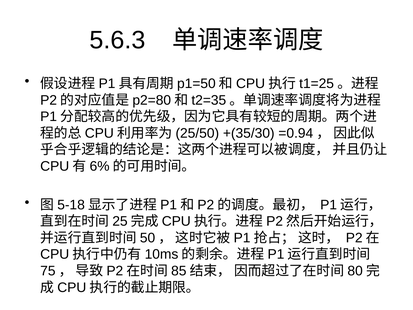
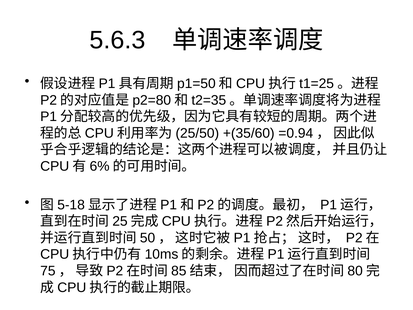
+(35/30: +(35/30 -> +(35/60 (249, 133)
